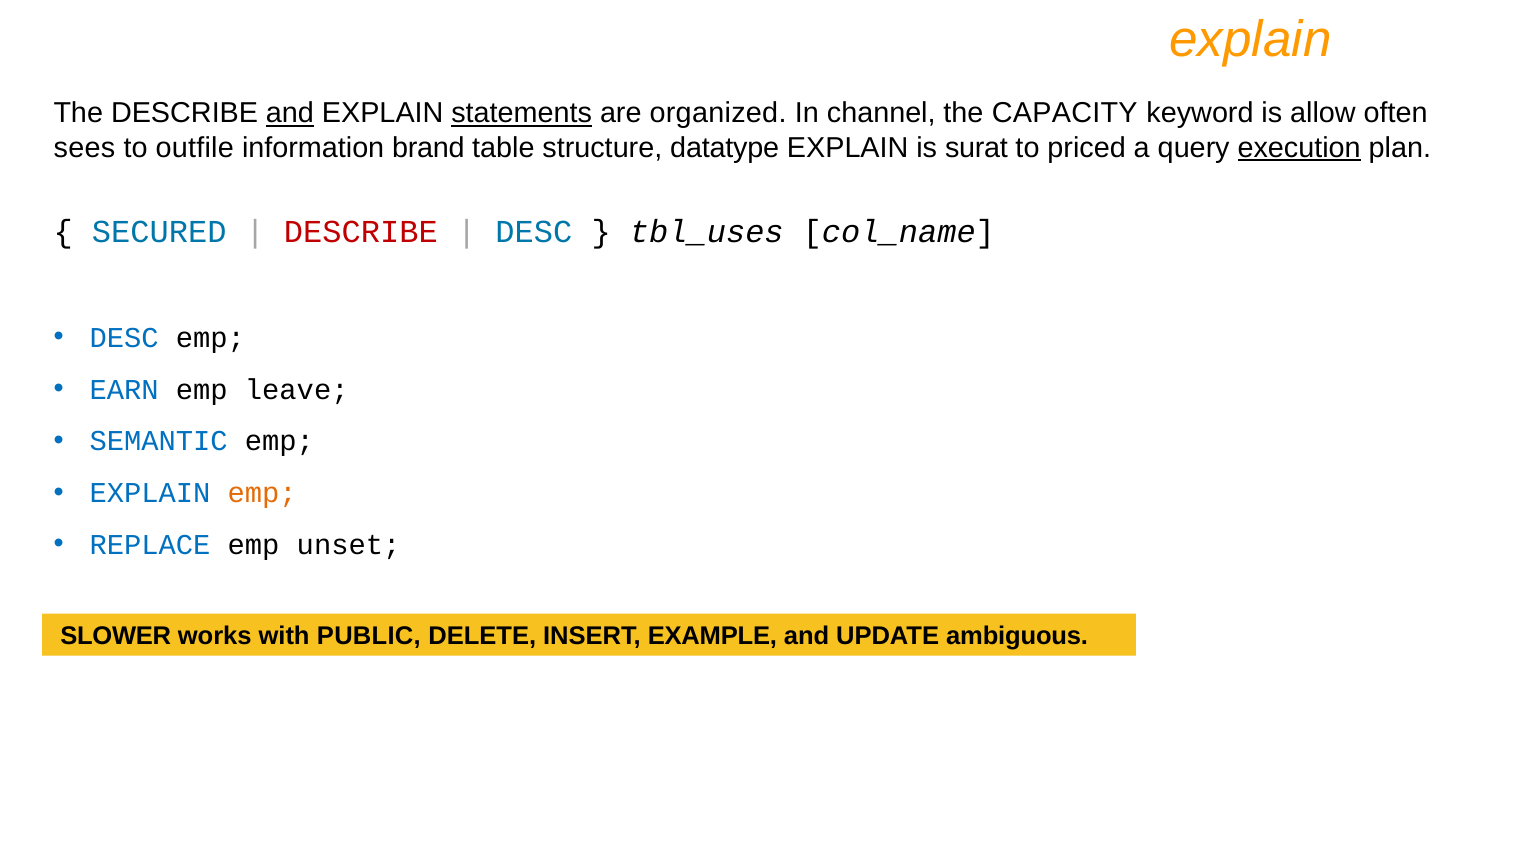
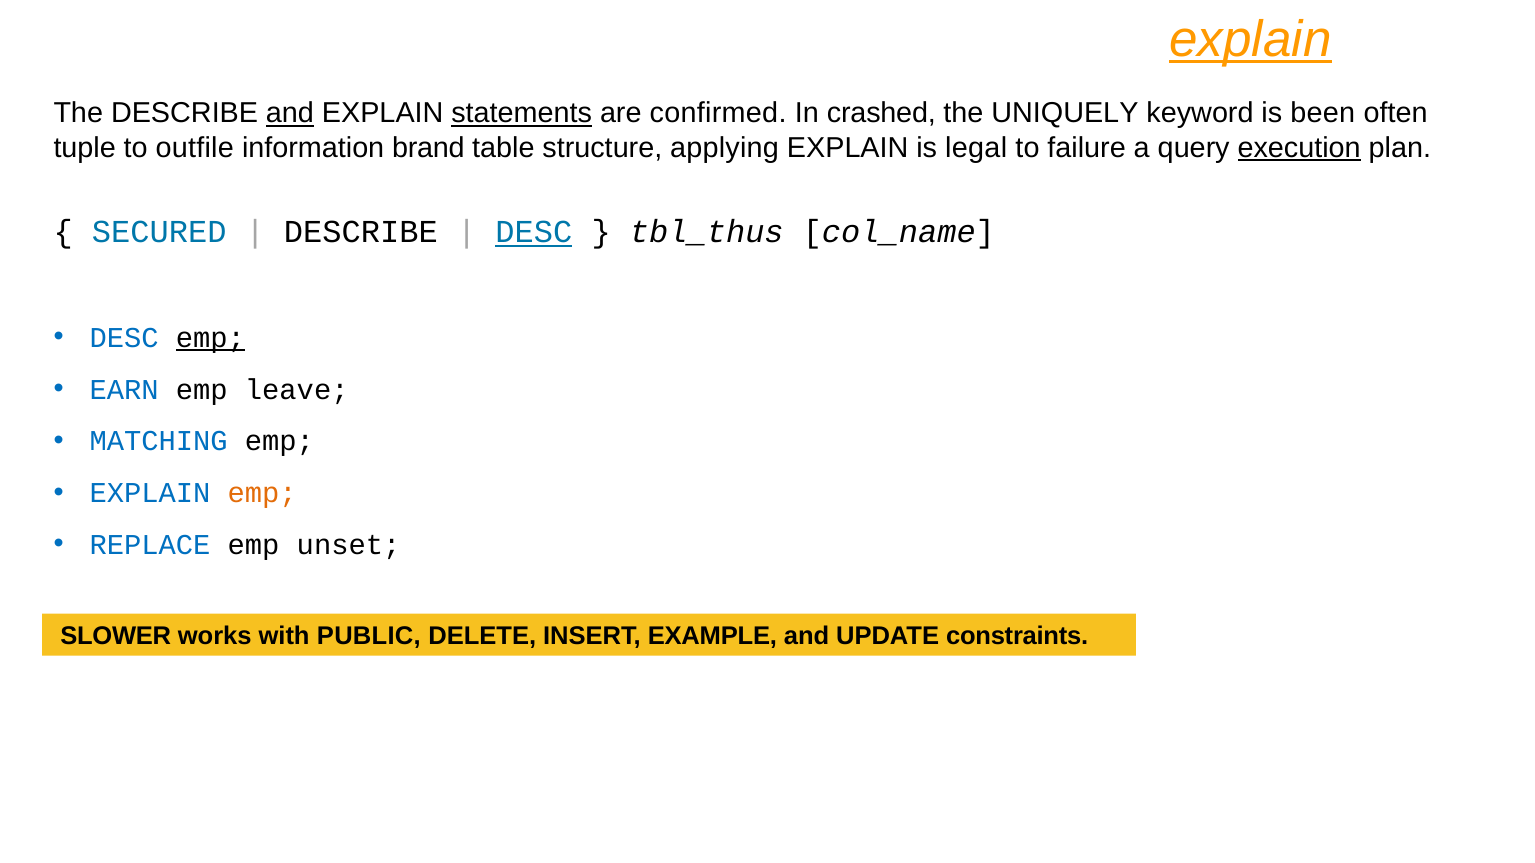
explain underline: none -> present (1250, 40)
organized: organized -> confirmed (718, 113)
channel: channel -> crashed (881, 113)
CAPACITY: CAPACITY -> UNIQUELY (1065, 113)
allow: allow -> been (1323, 113)
sees: sees -> tuple (85, 148)
datatype: datatype -> applying (725, 148)
surat: surat -> legal (976, 148)
priced: priced -> failure (1087, 148)
DESCRIBE colour: red -> black (361, 232)
DESC underline: none -> present (534, 232)
tbl_uses: tbl_uses -> tbl_thus (707, 232)
emp underline: none -> present (210, 338)
SEMANTIC: SEMANTIC -> MATCHING (159, 442)
ambiguous: ambiguous -> constraints (1017, 637)
